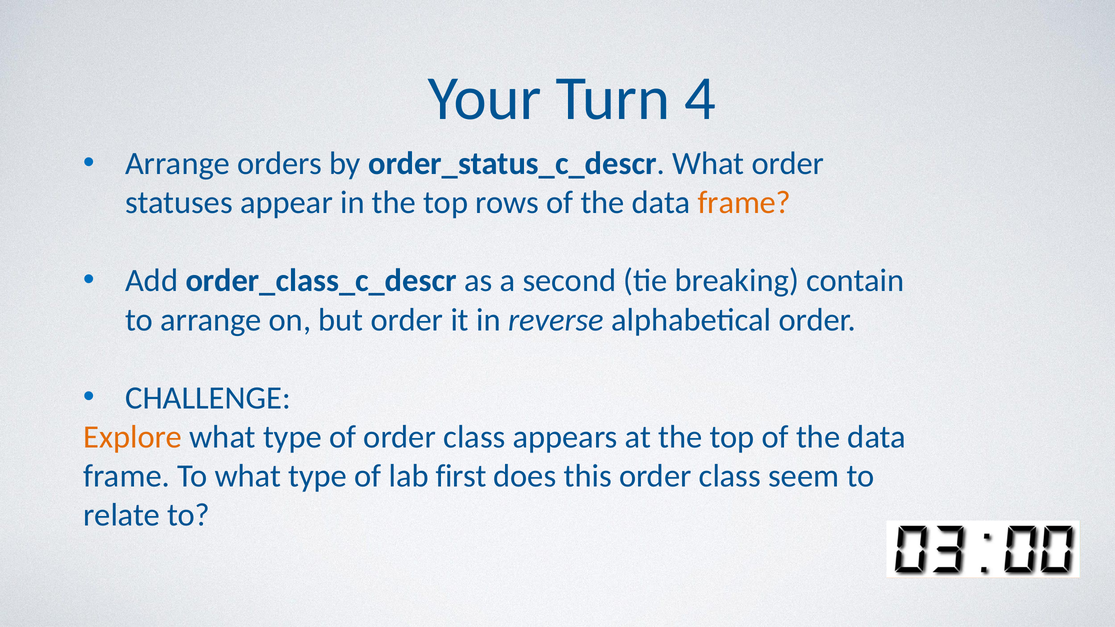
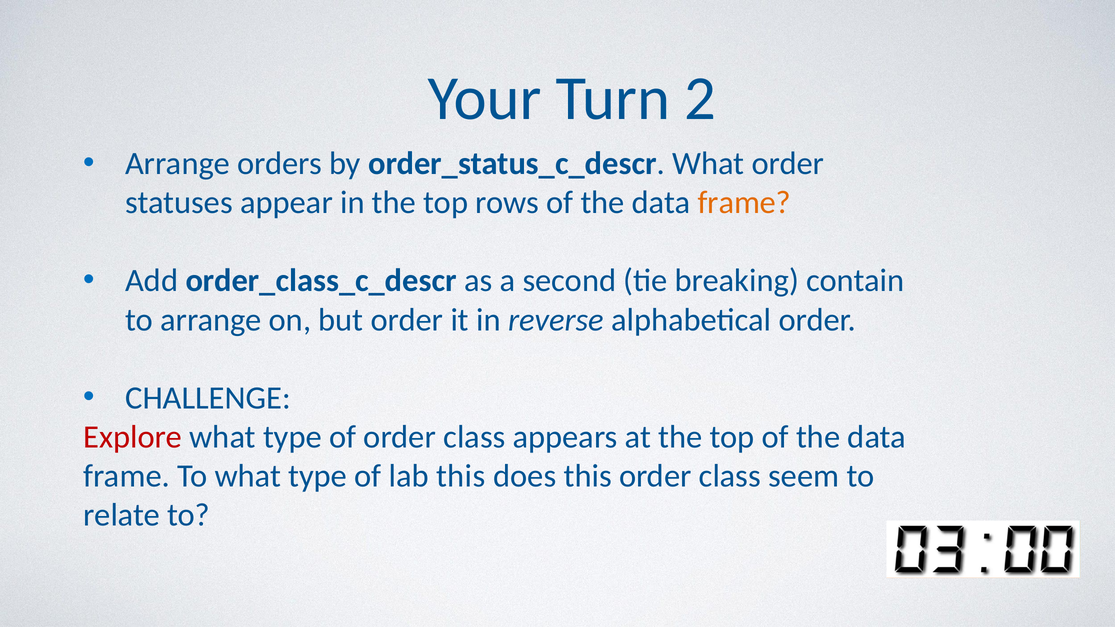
4: 4 -> 2 (700, 99)
Explore colour: orange -> red (133, 437)
lab first: first -> this (461, 476)
